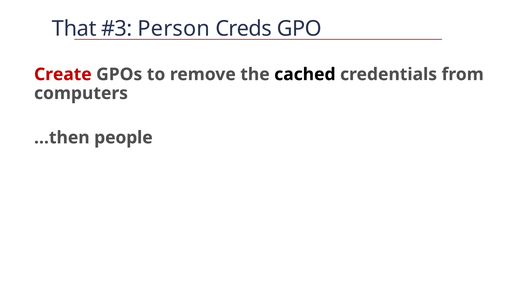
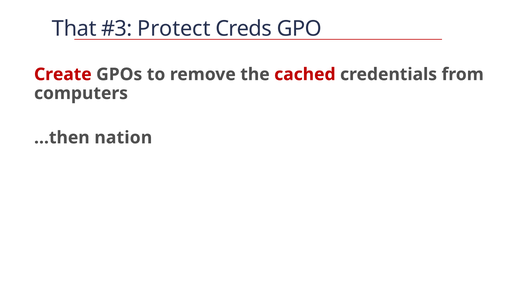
Person: Person -> Protect (174, 29)
cached colour: black -> red (305, 74)
people: people -> nation (123, 137)
